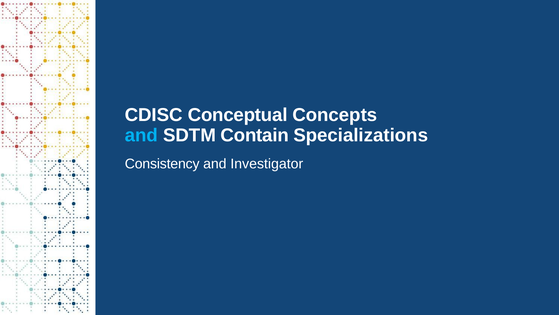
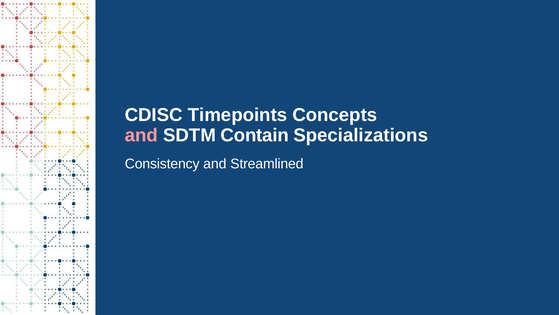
Conceptual: Conceptual -> Timepoints (238, 115)
and colour: light blue -> pink (141, 135)
Investigator: Investigator -> Streamlined (267, 163)
